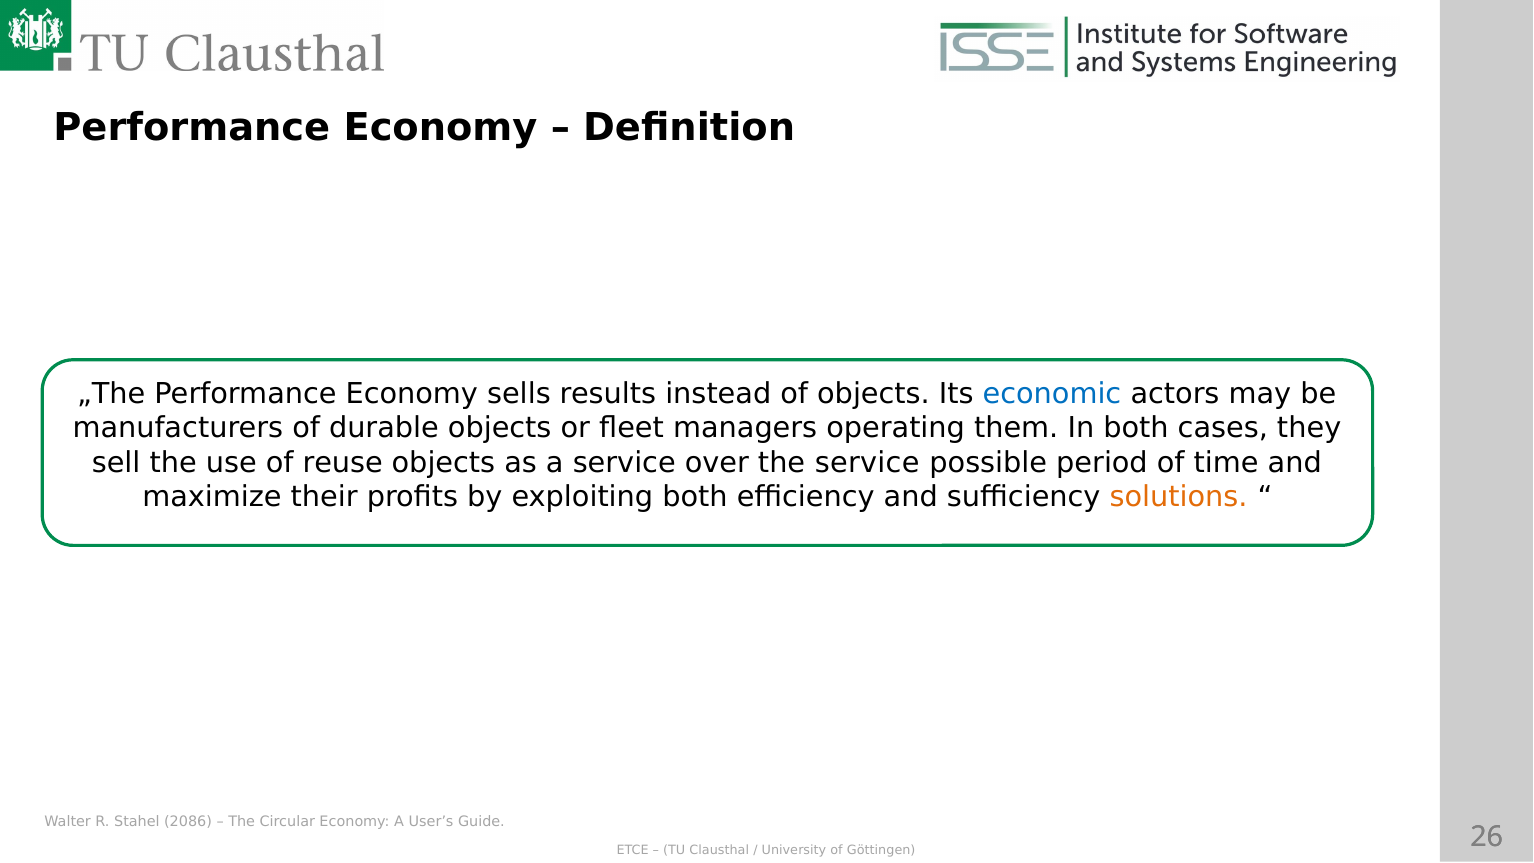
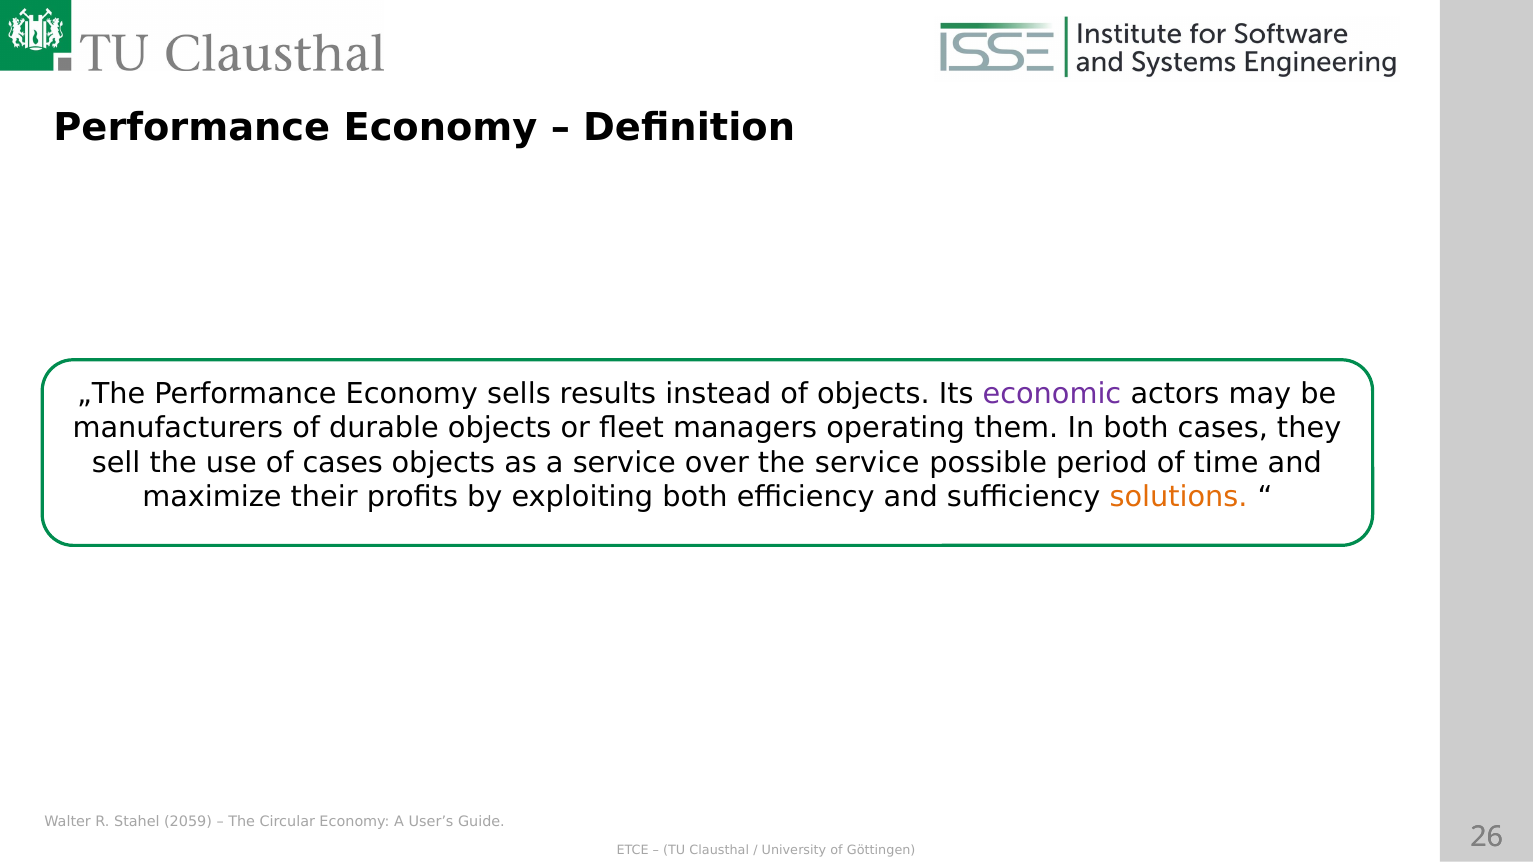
economic colour: blue -> purple (1052, 394)
of reuse: reuse -> cases (343, 463)
2086: 2086 -> 2059 (188, 822)
